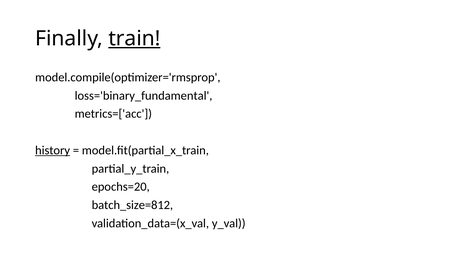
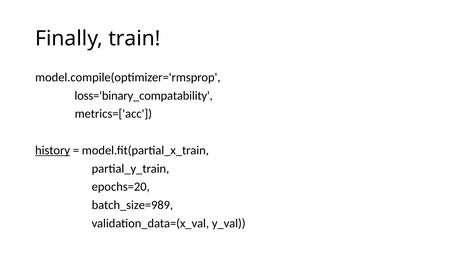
train underline: present -> none (134, 39)
loss='binary_fundamental: loss='binary_fundamental -> loss='binary_compatability (144, 96)
batch_size=812: batch_size=812 -> batch_size=989 (132, 205)
